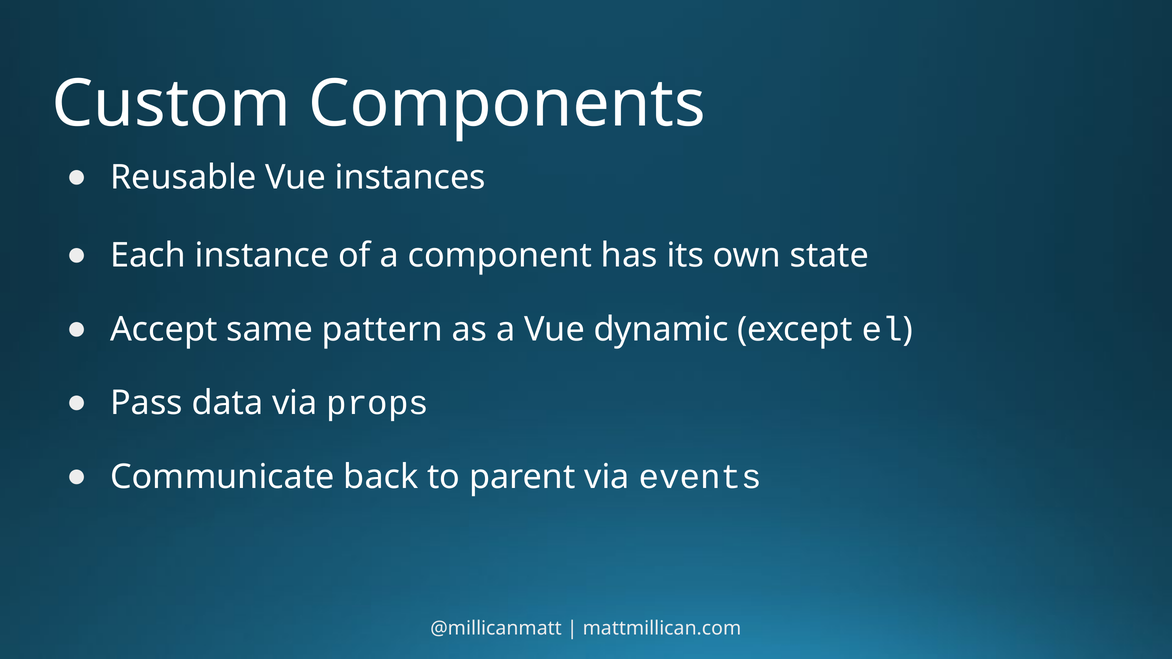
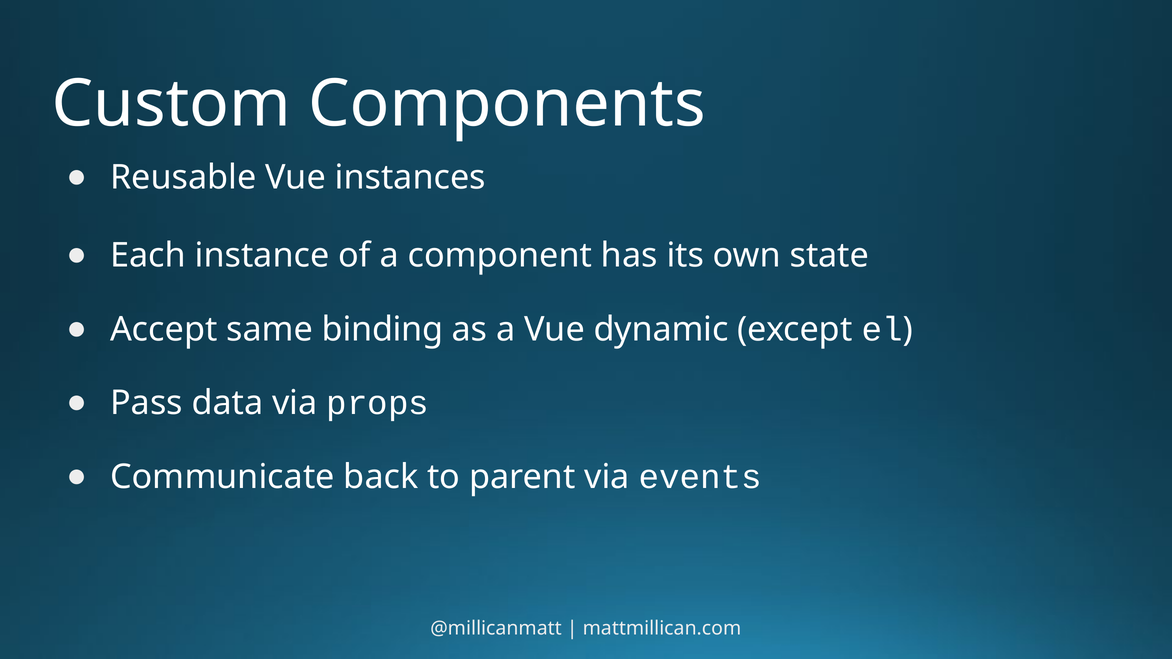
pattern: pattern -> binding (383, 329)
